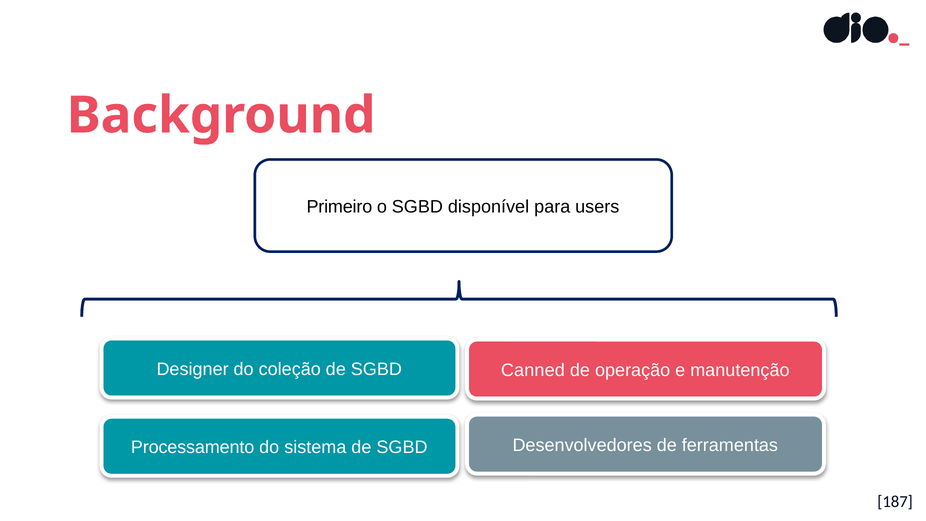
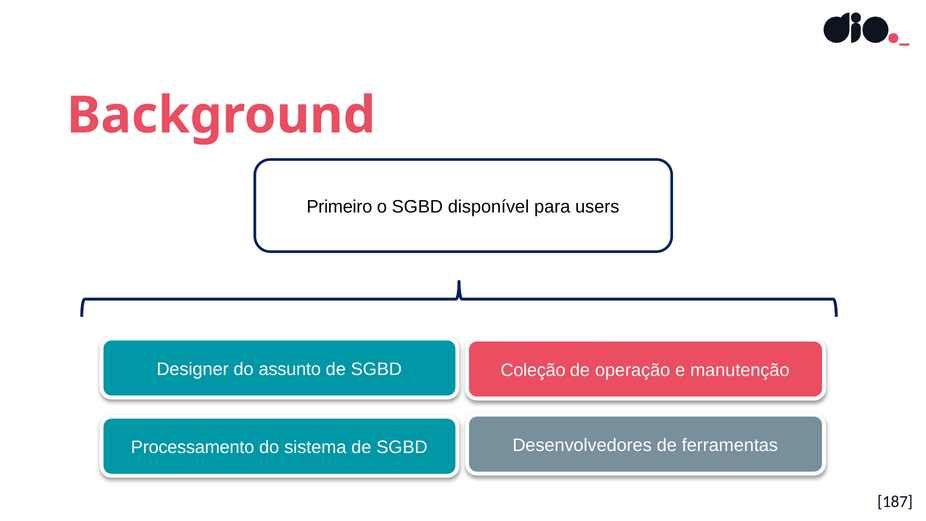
coleção: coleção -> assunto (290, 369)
Canned: Canned -> Coleção (533, 370)
